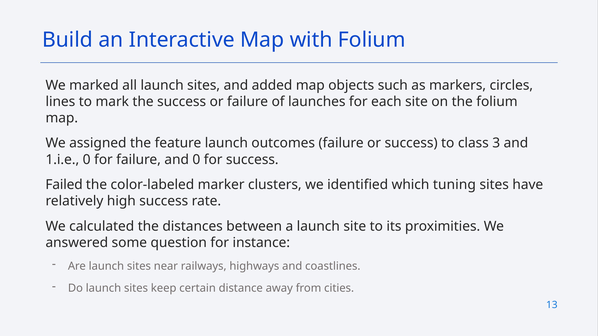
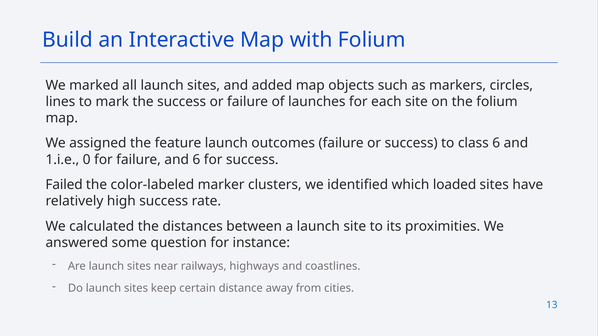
class 3: 3 -> 6 (496, 143)
and 0: 0 -> 6 (196, 160)
tuning: tuning -> loaded (455, 185)
